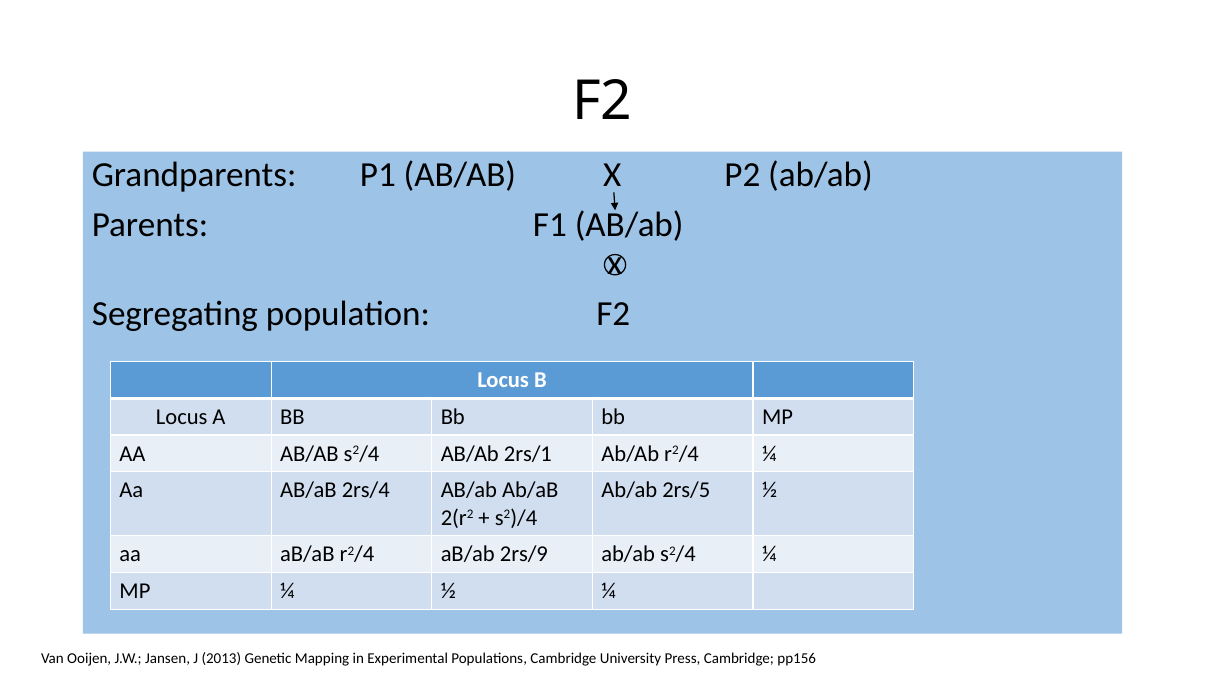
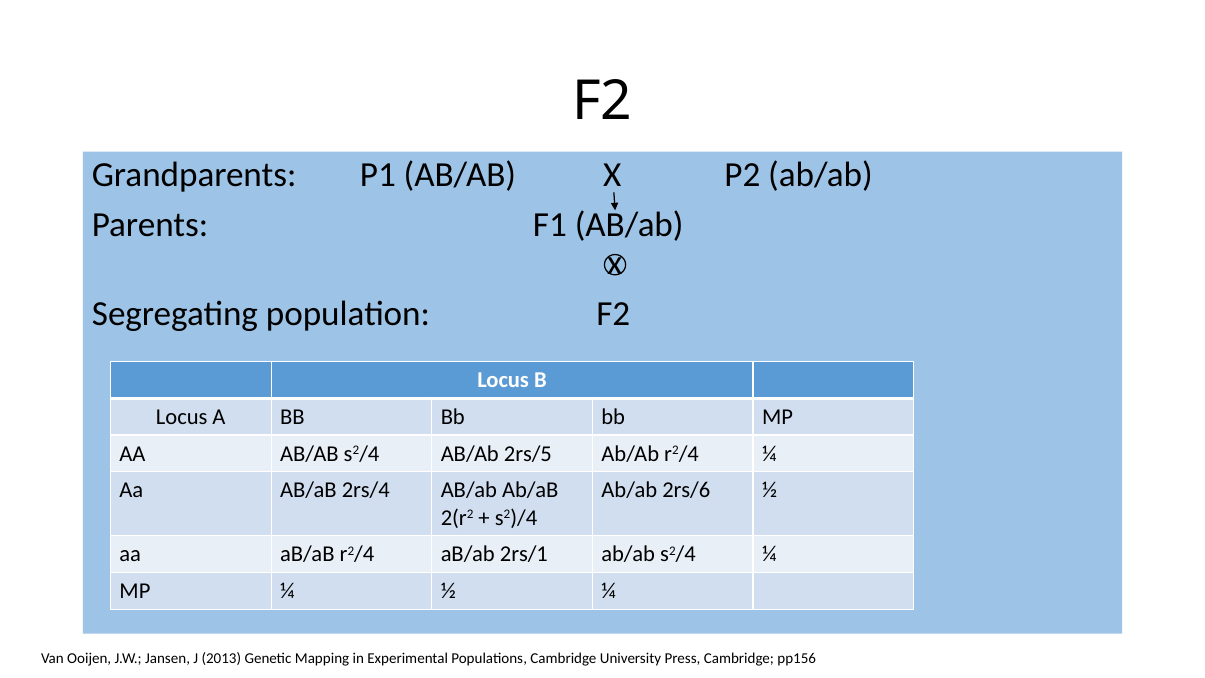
2rs/1: 2rs/1 -> 2rs/5 (528, 453)
2rs/5: 2rs/5 -> 2rs/6 (686, 490)
2rs/9: 2rs/9 -> 2rs/1 (524, 554)
